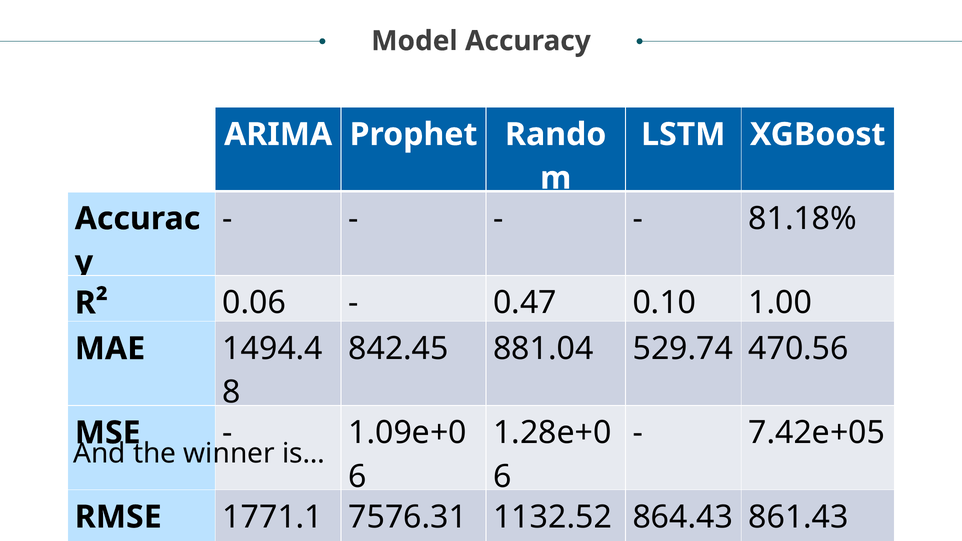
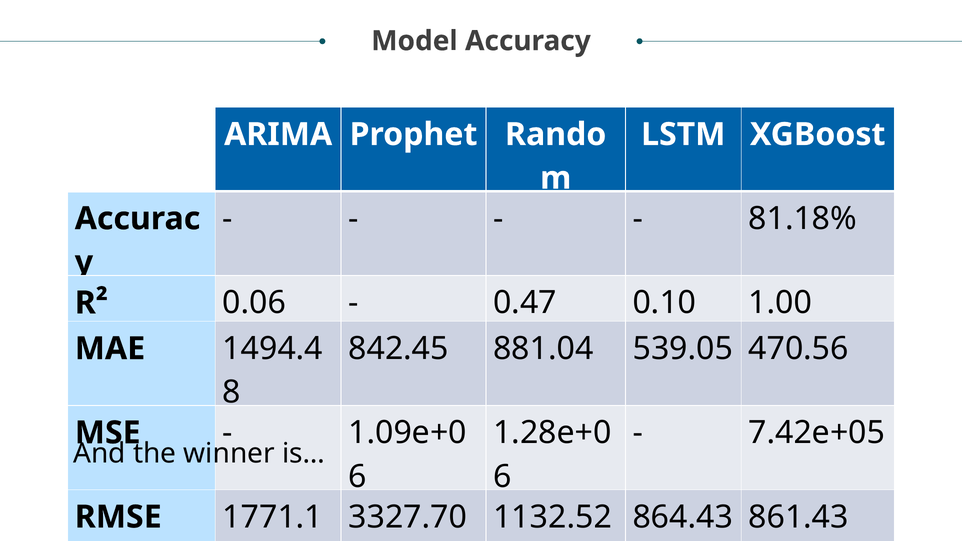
529.74: 529.74 -> 539.05 (683, 349)
7576.31: 7576.31 -> 3327.70 (408, 517)
